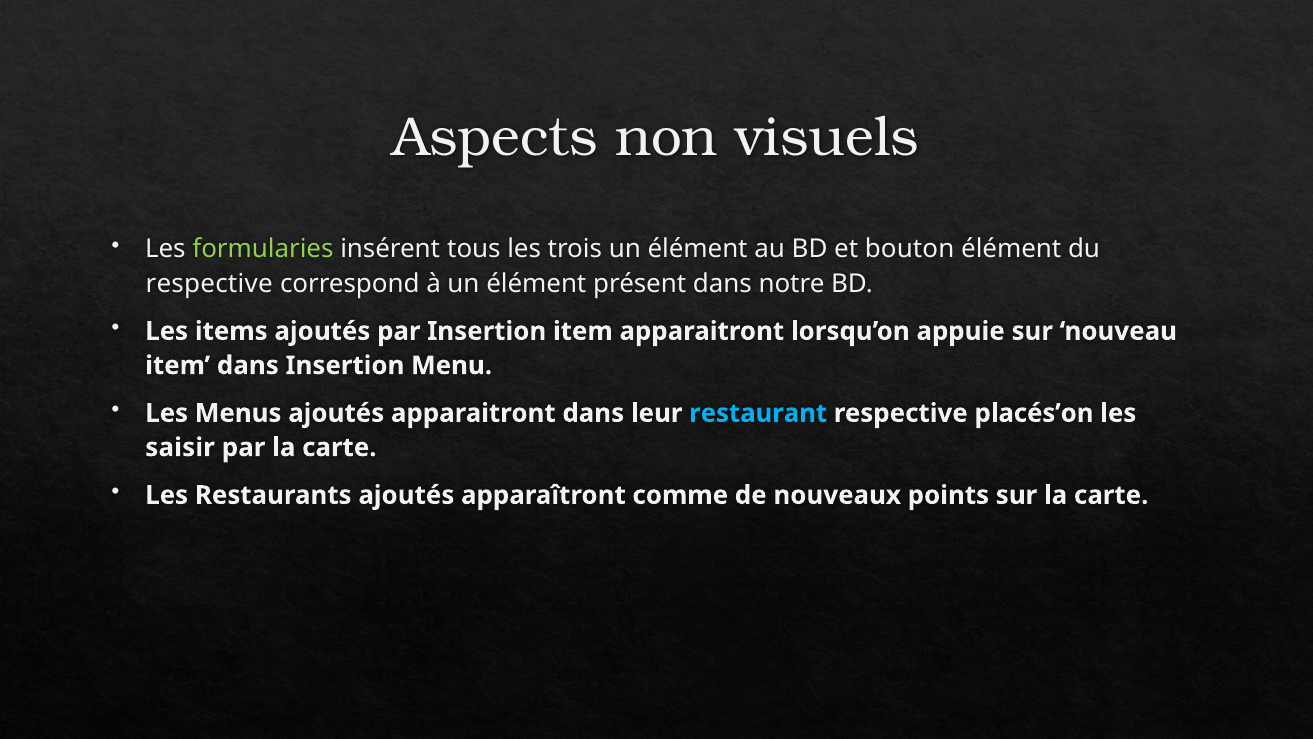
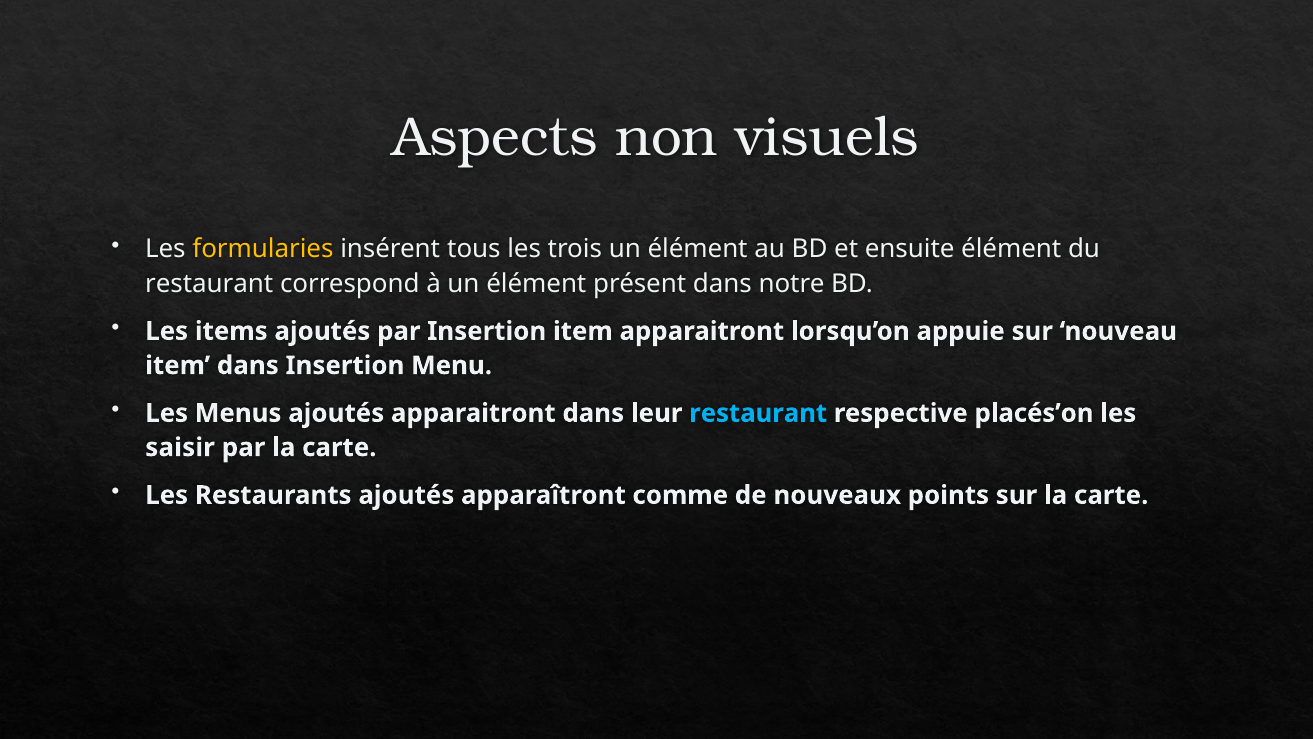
formularies colour: light green -> yellow (263, 249)
bouton: bouton -> ensuite (910, 249)
respective: respective -> restaurant (209, 283)
